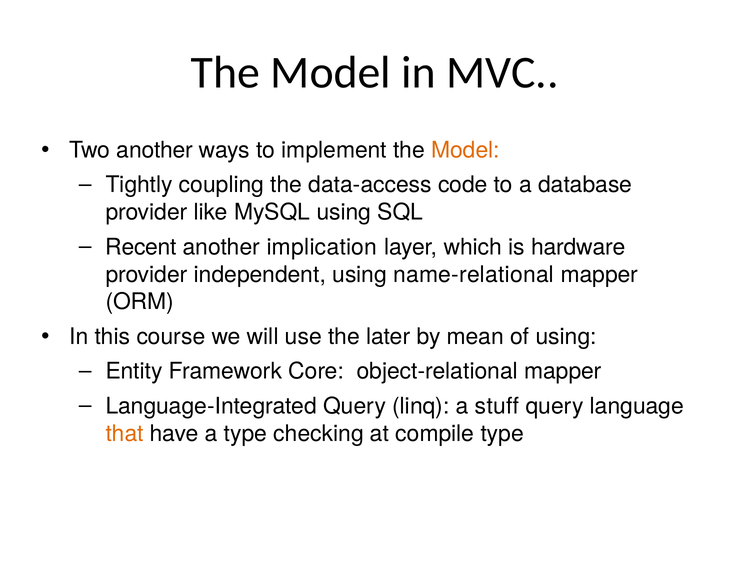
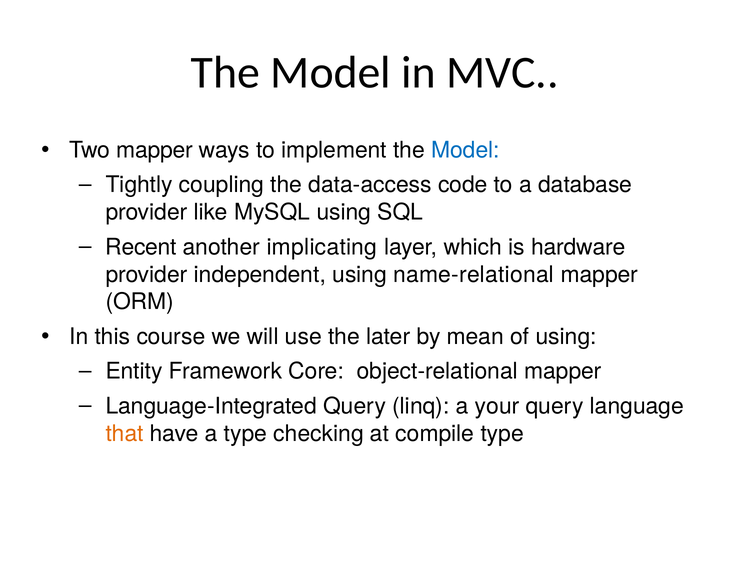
Two another: another -> mapper (155, 150)
Model colour: orange -> blue (466, 150)
implication: implication -> implicating (322, 247)
stuff: stuff -> your (497, 406)
